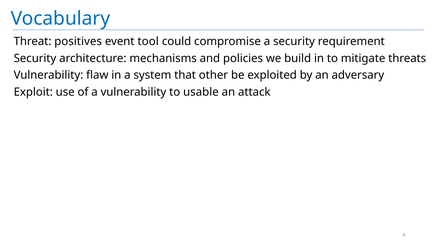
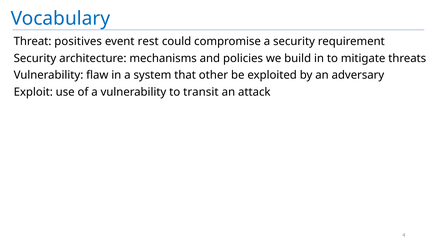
tool: tool -> rest (148, 41)
usable: usable -> transit (201, 92)
